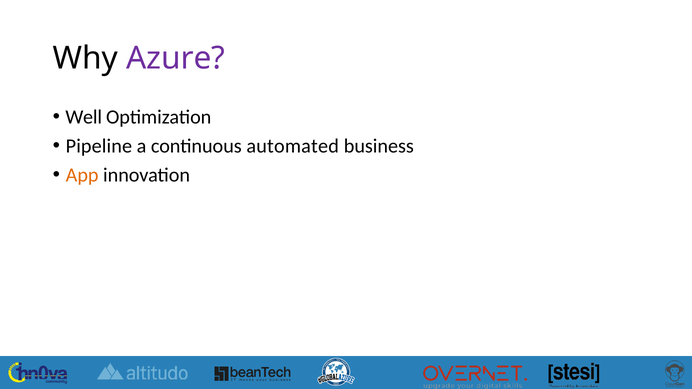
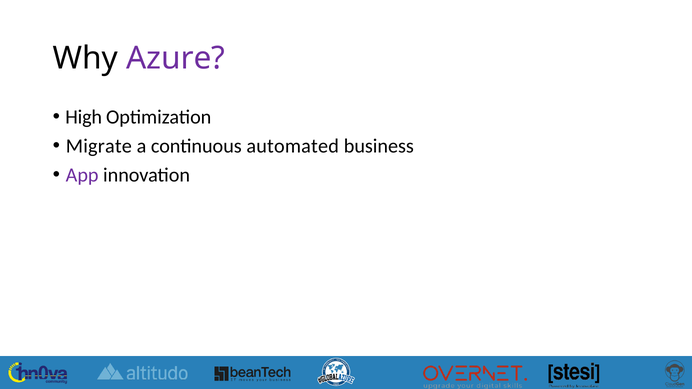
Well: Well -> High (84, 117)
Pipeline: Pipeline -> Migrate (99, 146)
App colour: orange -> purple (82, 175)
